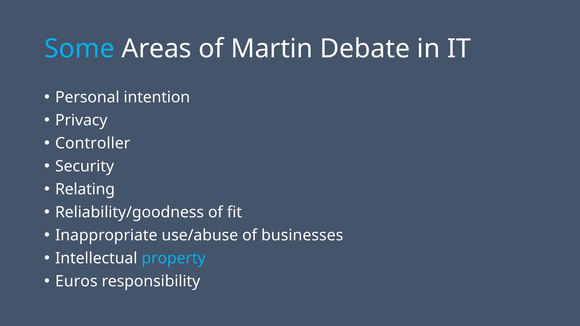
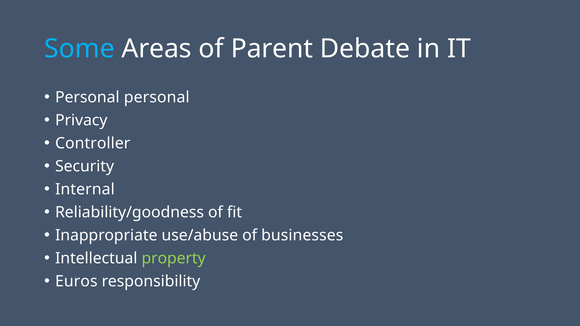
Martin: Martin -> Parent (272, 49)
Personal intention: intention -> personal (157, 97)
Relating: Relating -> Internal (85, 189)
property colour: light blue -> light green (174, 258)
